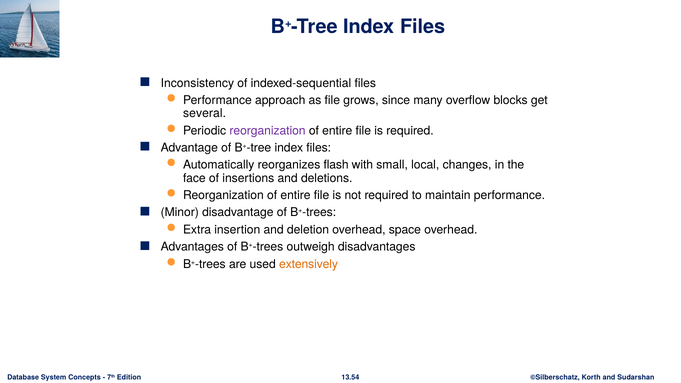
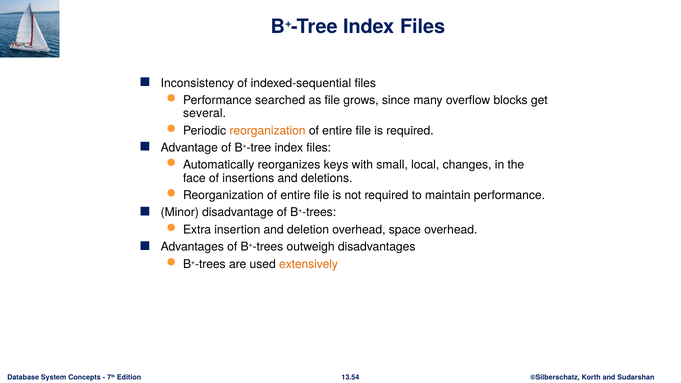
approach: approach -> searched (280, 100)
reorganization colour: purple -> orange (268, 131)
flash: flash -> keys (336, 165)
